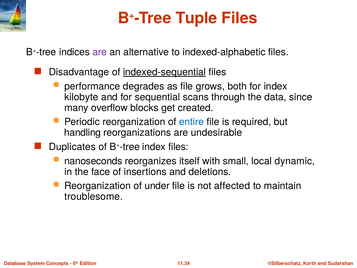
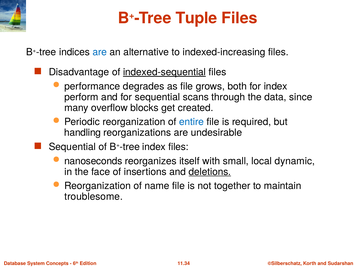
are colour: purple -> blue (100, 52)
indexed-alphabetic: indexed-alphabetic -> indexed-increasing (224, 52)
kilobyte: kilobyte -> perform (81, 97)
Duplicates: Duplicates -> Sequential (72, 147)
deletions underline: none -> present (210, 172)
under: under -> name (157, 186)
affected: affected -> together (232, 186)
